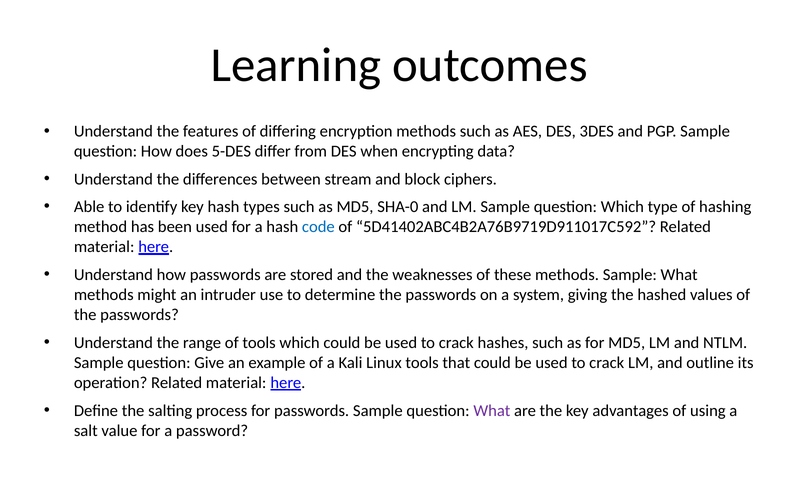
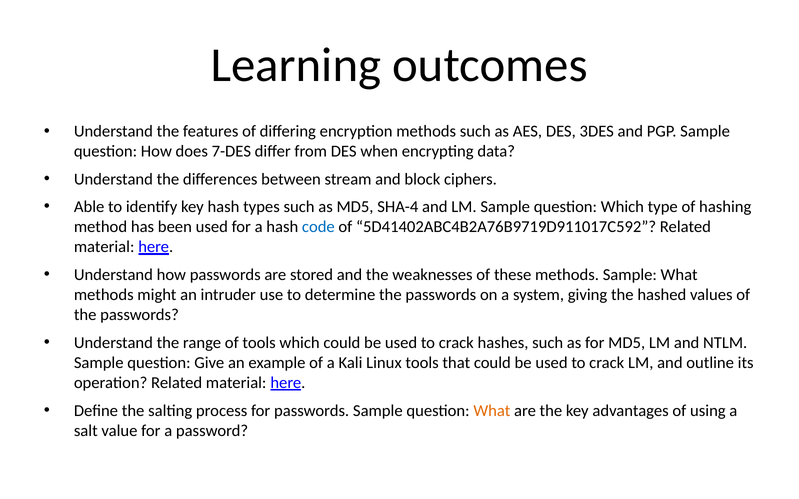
5-DES: 5-DES -> 7-DES (231, 152)
SHA-0: SHA-0 -> SHA-4 (398, 207)
What colour: purple -> orange (492, 411)
